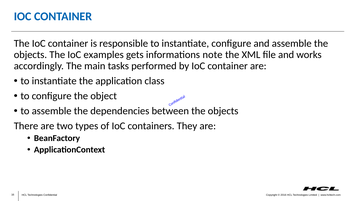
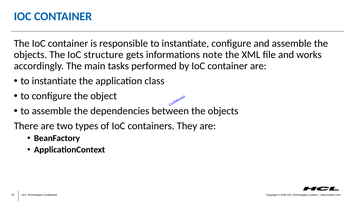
examples: examples -> structure (104, 55)
